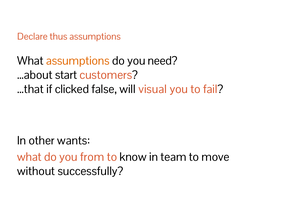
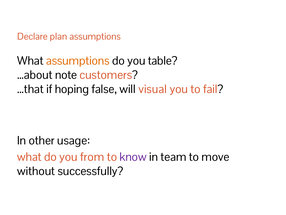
thus: thus -> plan (58, 36)
need: need -> table (163, 61)
start: start -> note (66, 75)
clicked: clicked -> hoping (72, 89)
wants: wants -> usage (74, 140)
know colour: black -> purple (133, 157)
